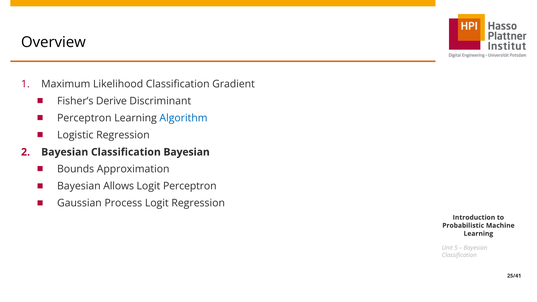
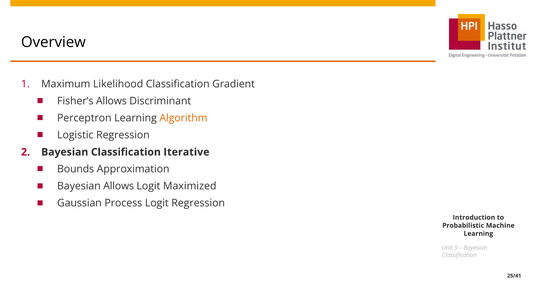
Fisher’s Derive: Derive -> Allows (111, 101)
Algorithm colour: blue -> orange (183, 118)
Classification Bayesian: Bayesian -> Iterative (186, 152)
Logit Perceptron: Perceptron -> Maximized (190, 186)
